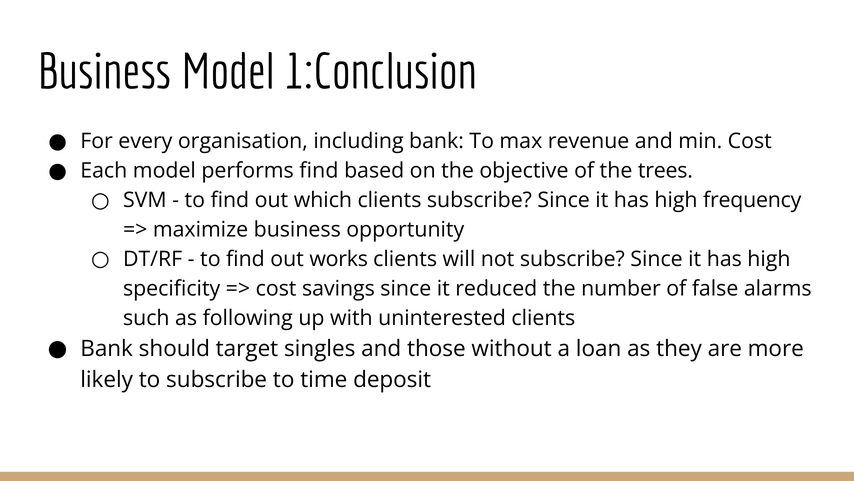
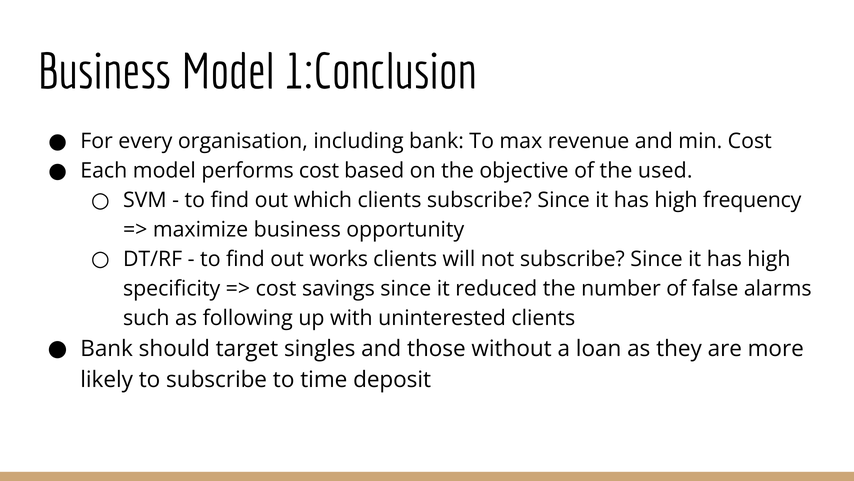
performs find: find -> cost (319, 171)
trees: trees -> used (665, 171)
